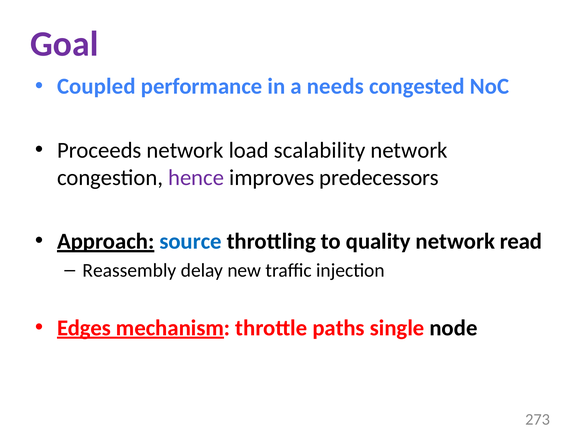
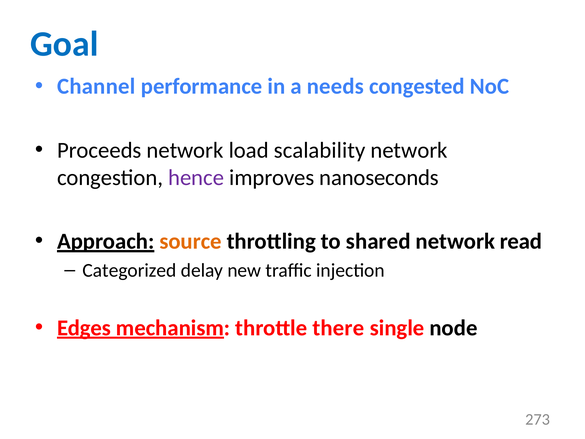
Goal colour: purple -> blue (64, 44)
Coupled: Coupled -> Channel (96, 86)
predecessors: predecessors -> nanoseconds (379, 177)
source colour: blue -> orange (191, 241)
quality: quality -> shared (378, 241)
Reassembly: Reassembly -> Categorized (130, 270)
paths: paths -> there (338, 328)
